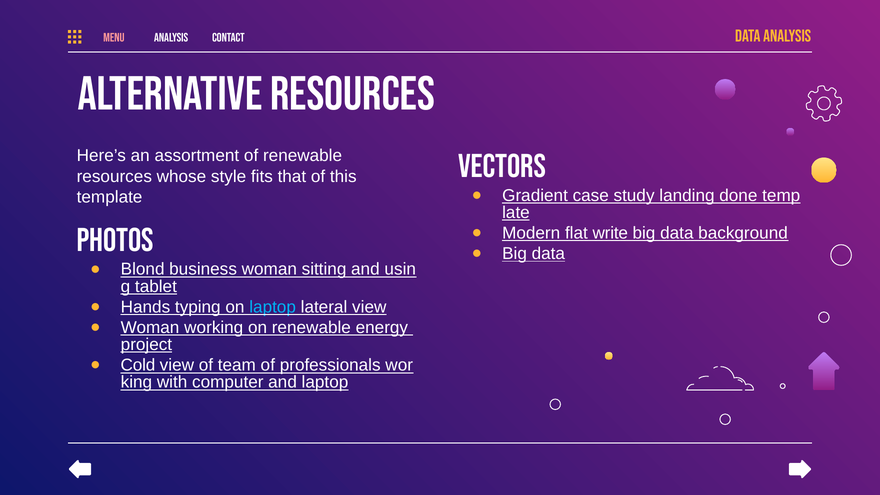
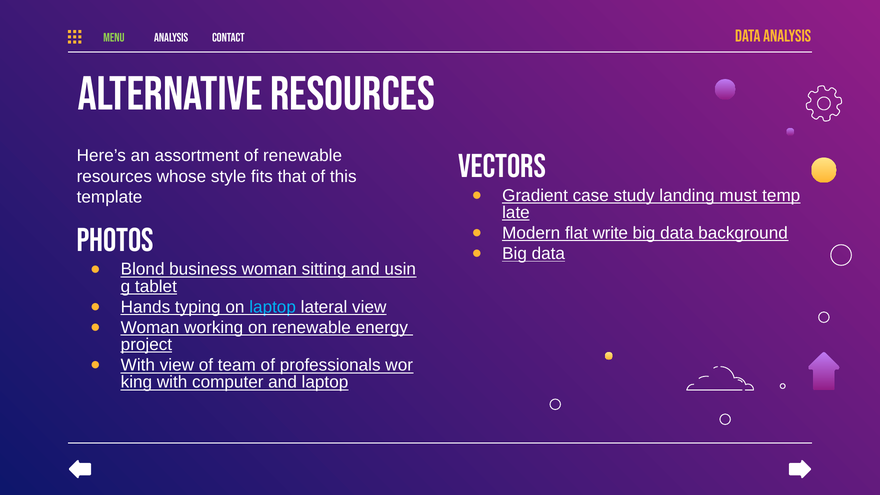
MENU colour: pink -> light green (114, 38)
done: done -> must (738, 195)
Cold: Cold -> With (138, 365)
